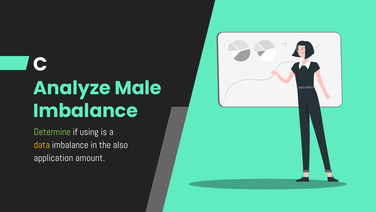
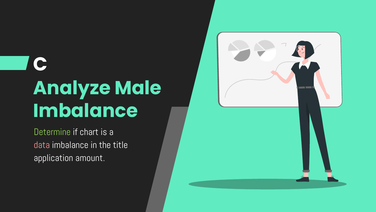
using: using -> chart (89, 132)
data colour: yellow -> pink (42, 145)
also: also -> title (120, 145)
